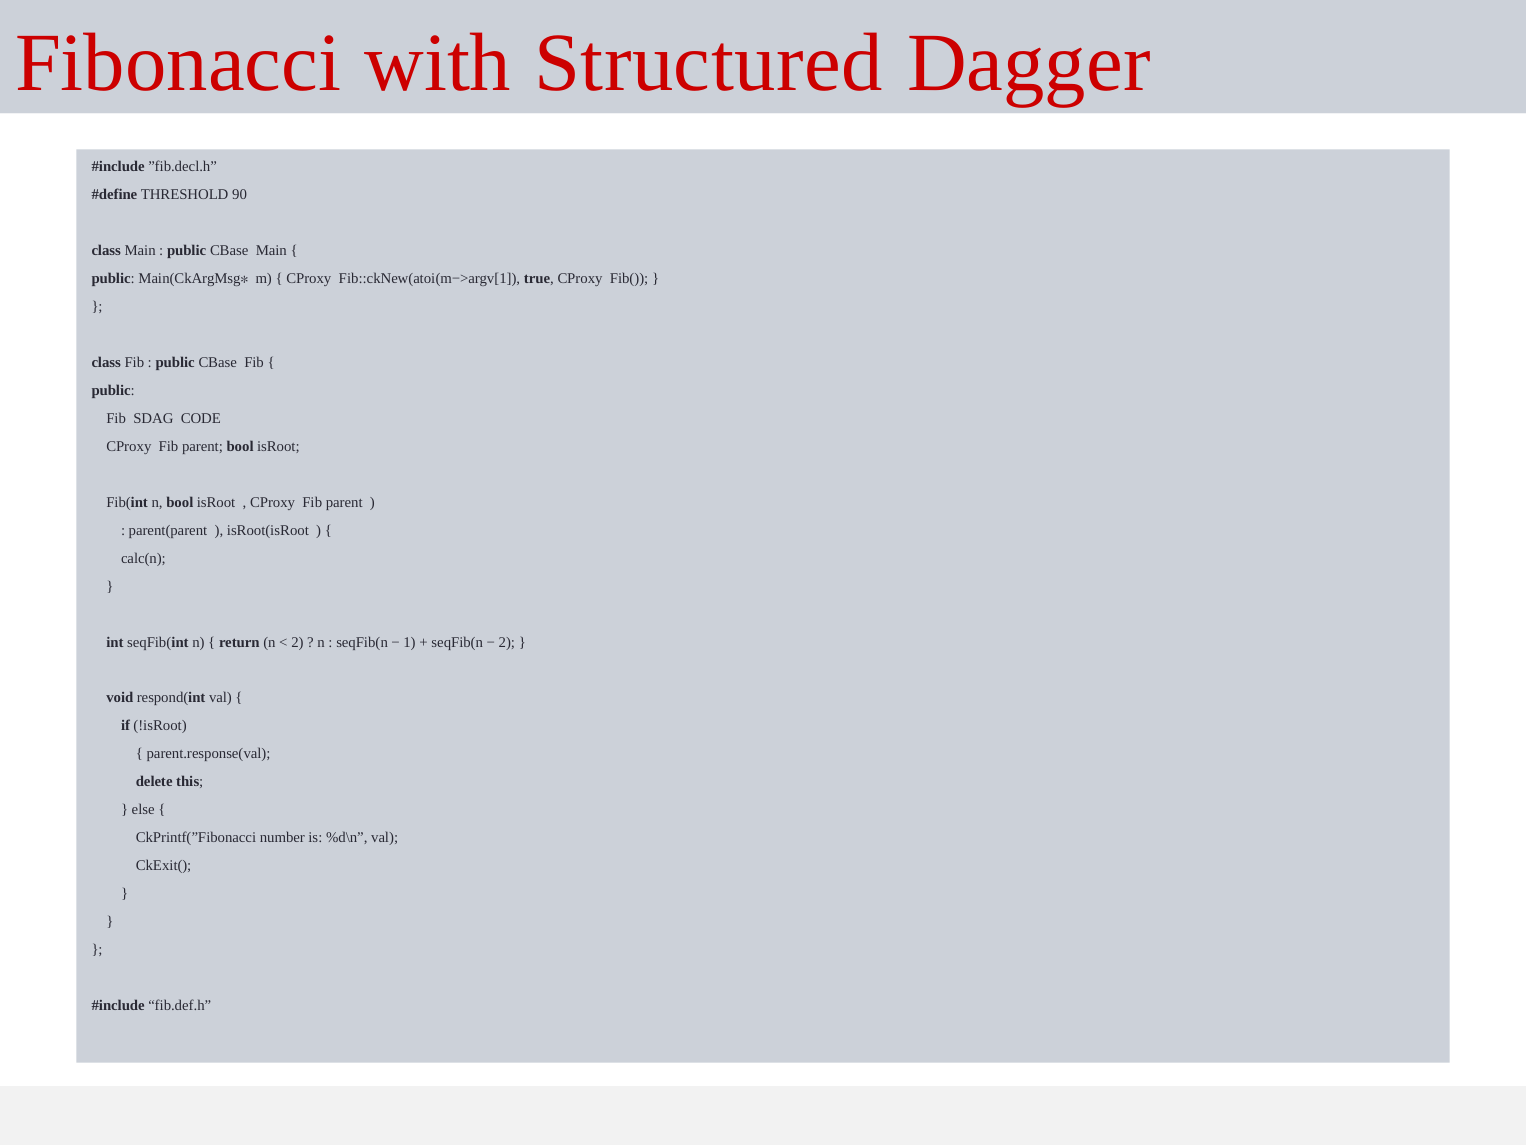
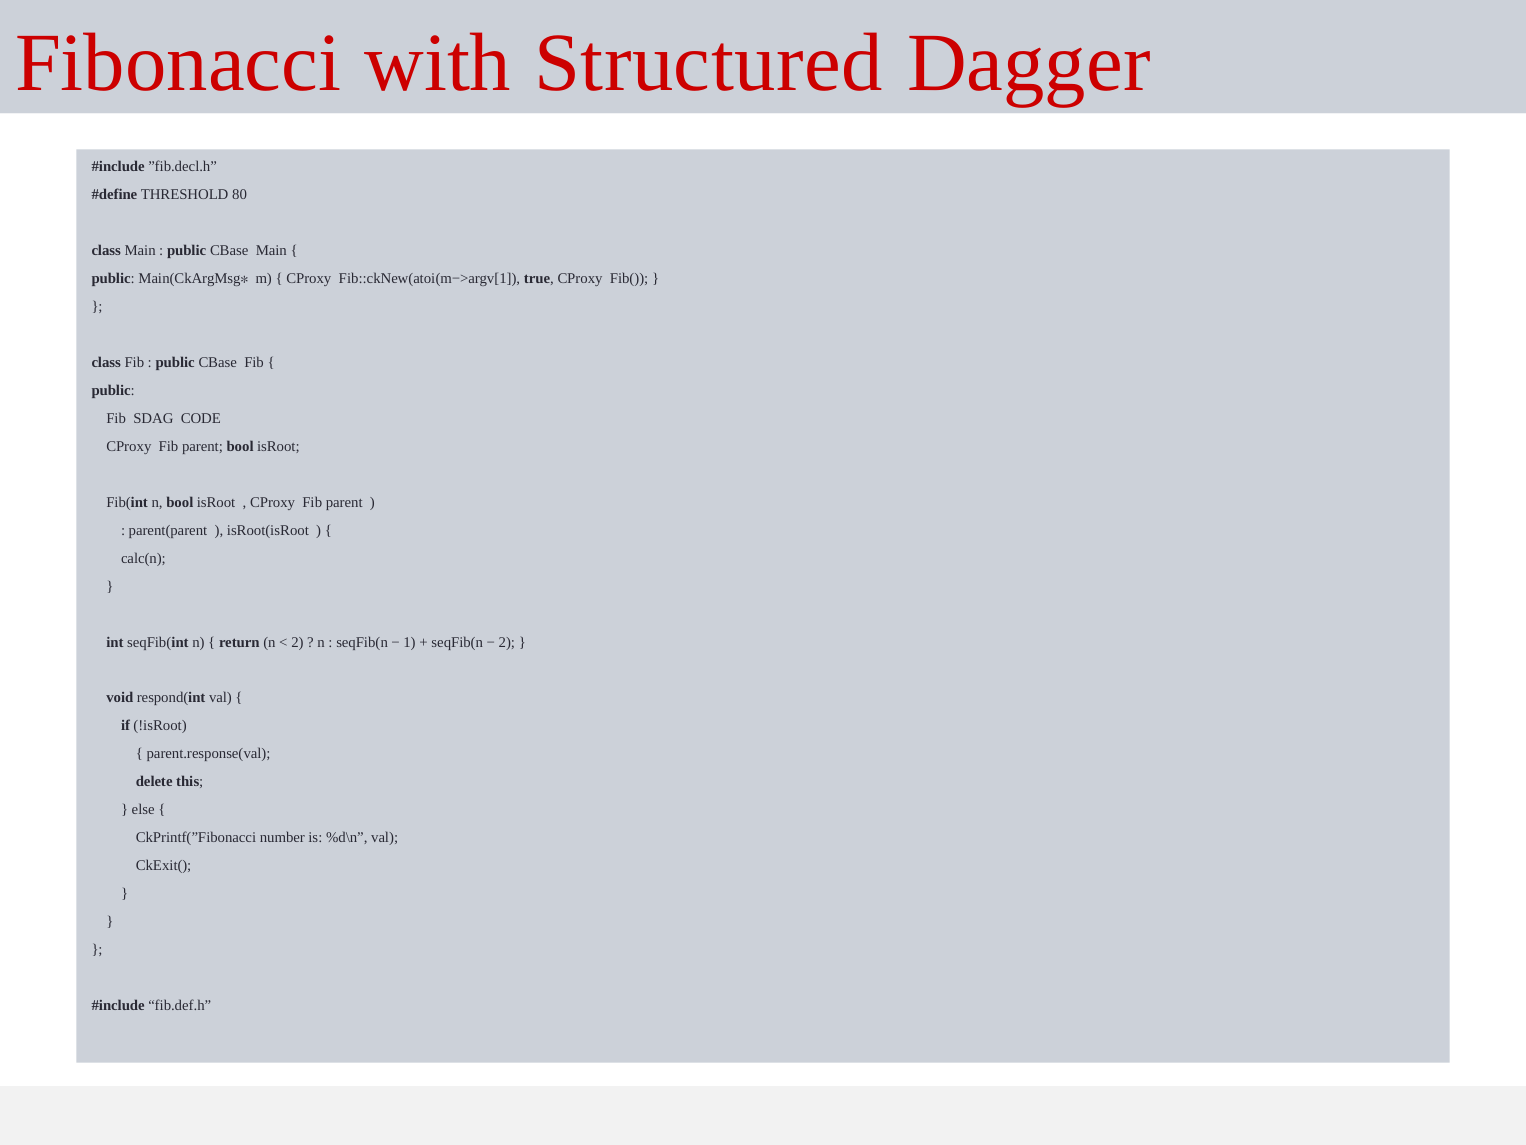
90: 90 -> 80 (240, 195)
